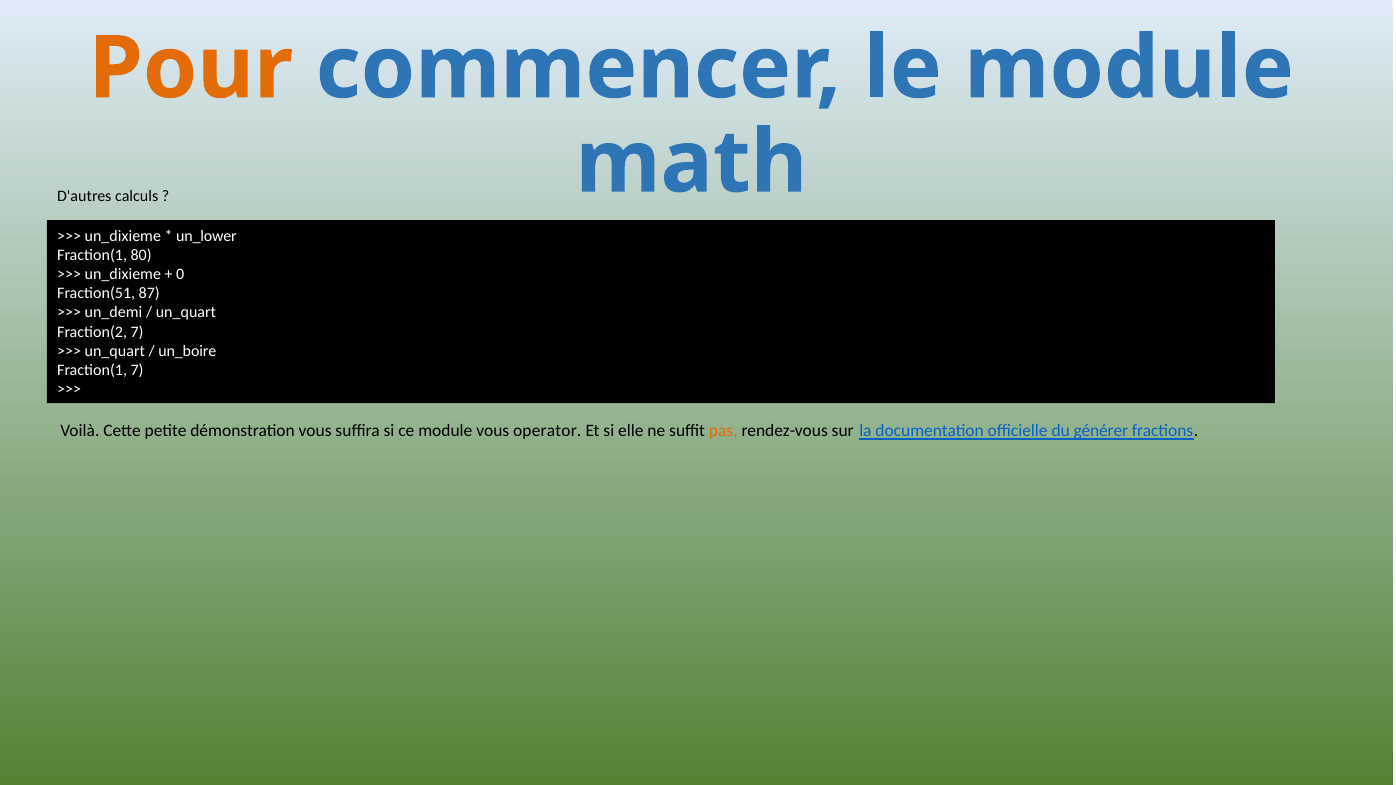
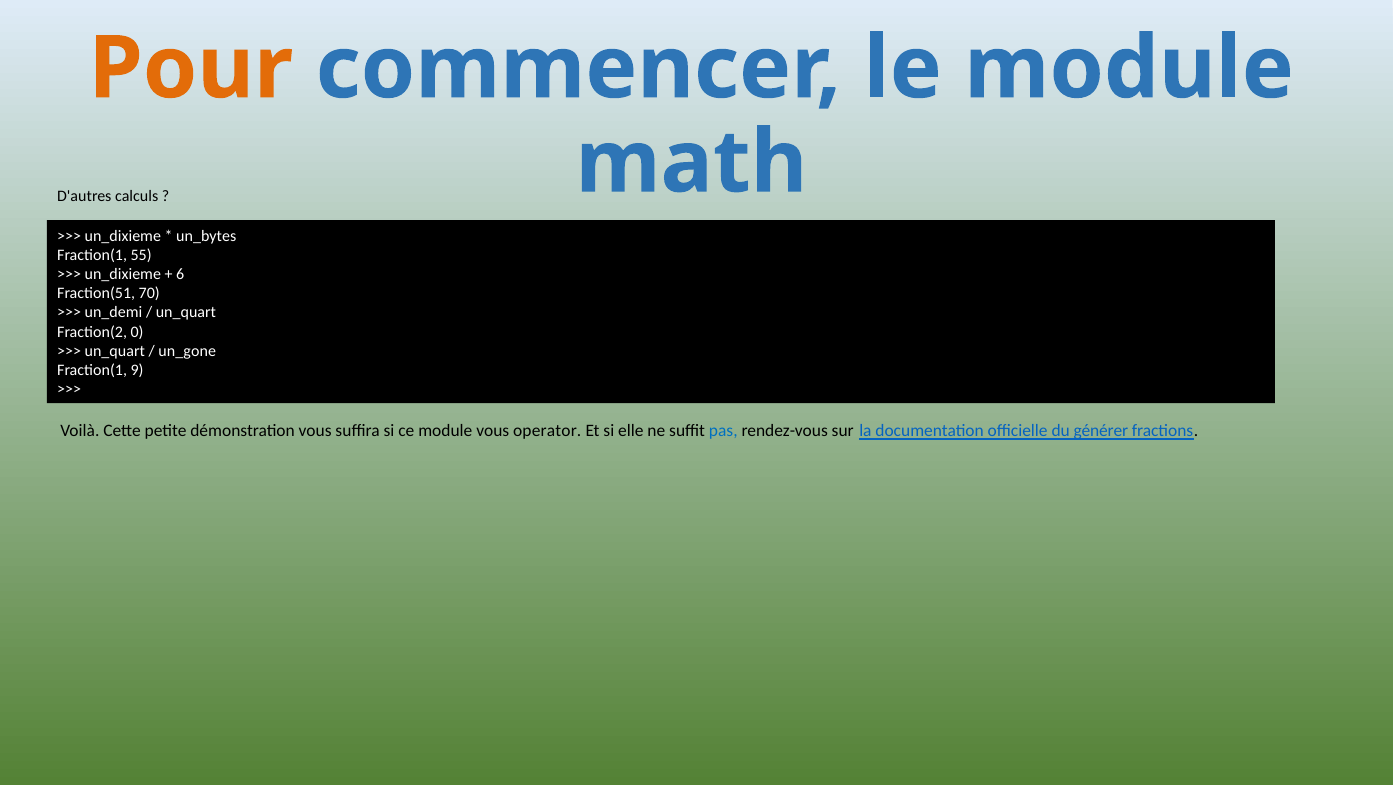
un_lower: un_lower -> un_bytes (206, 236)
80: 80 -> 55 (141, 255)
0: 0 -> 6 (180, 274)
87: 87 -> 70 (149, 294)
Fraction(2 7: 7 -> 0 (137, 332)
un_boire: un_boire -> un_gone (187, 351)
Fraction(1 7: 7 -> 9 (137, 370)
pas colour: orange -> blue (723, 431)
